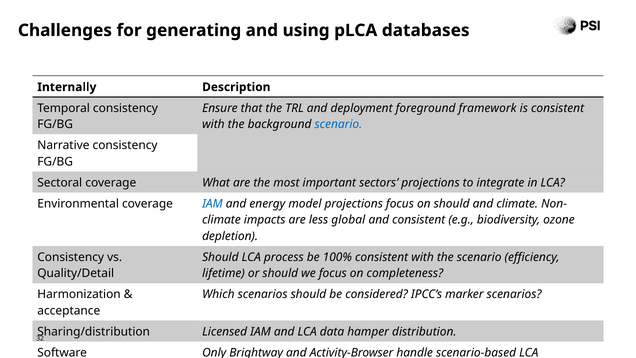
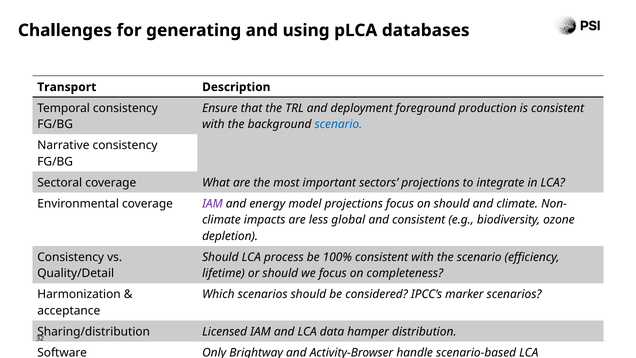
Internally: Internally -> Transport (67, 87)
framework: framework -> production (488, 108)
IAM colour: blue -> purple (212, 204)
